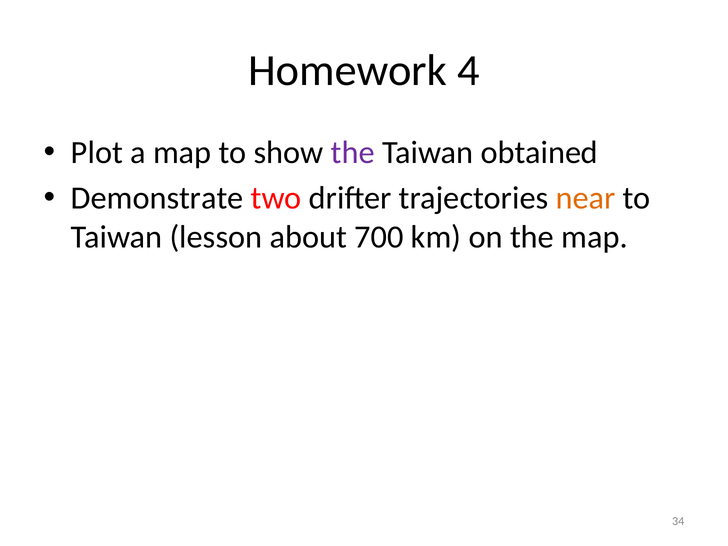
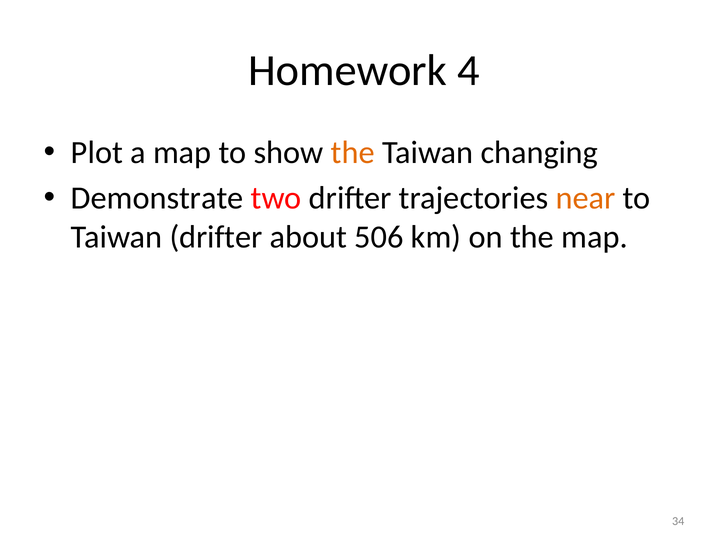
the colour: purple -> orange (353, 153)
obtained: obtained -> changing (539, 153)
Taiwan lesson: lesson -> drifter (216, 237)
700: 700 -> 506 (379, 237)
